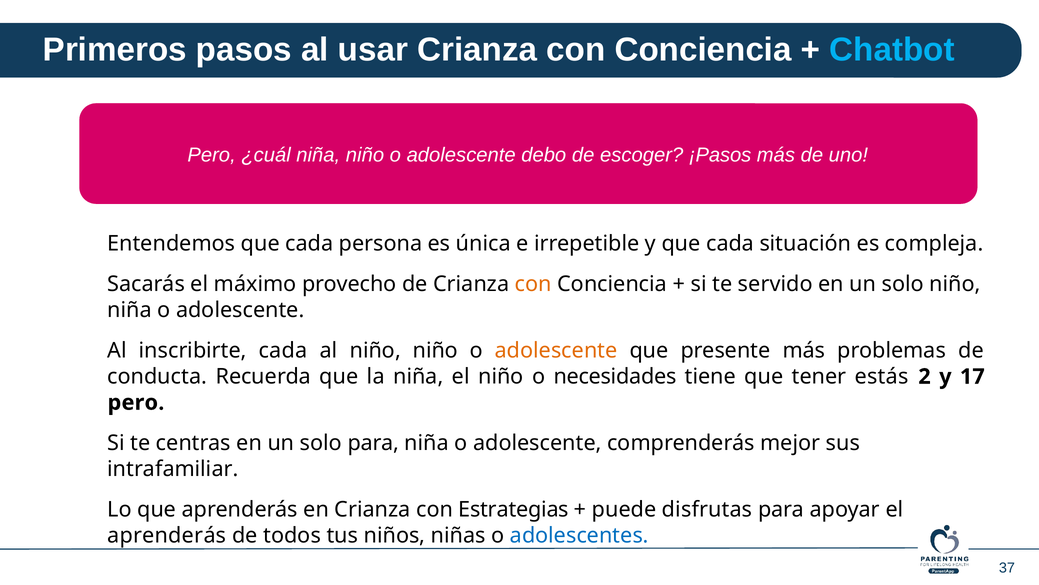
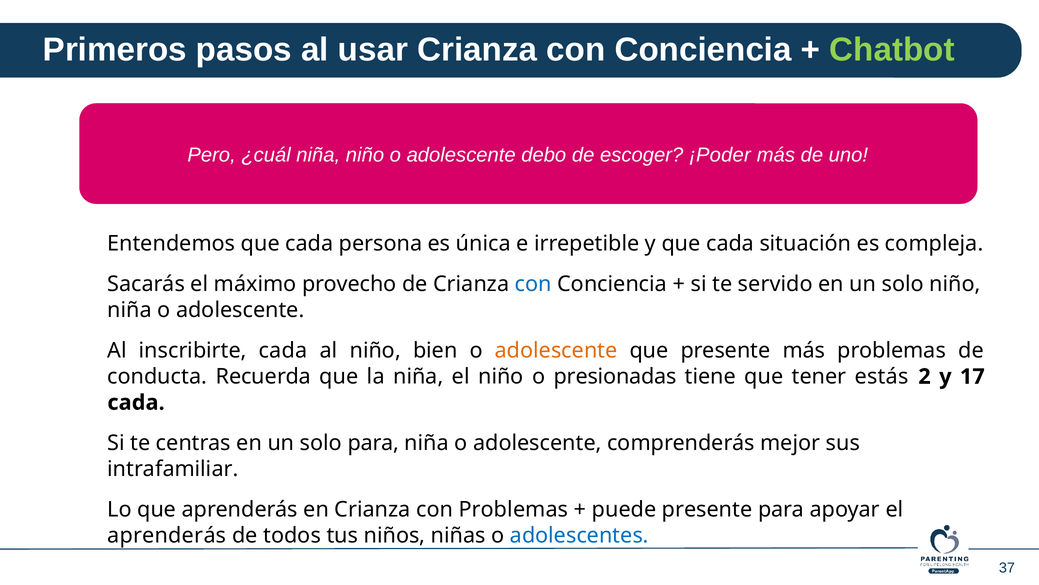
Chatbot colour: light blue -> light green (892, 50)
¡Pasos: ¡Pasos -> ¡Poder (720, 155)
con colour: orange -> blue (533, 284)
niño niño: niño -> bien (435, 350)
necesidades: necesidades -> presionadas (615, 376)
pero: pero -> cada (136, 402)
con Estrategias: Estrategias -> Problemas (513, 509)
puede disfrutas: disfrutas -> presente (707, 509)
